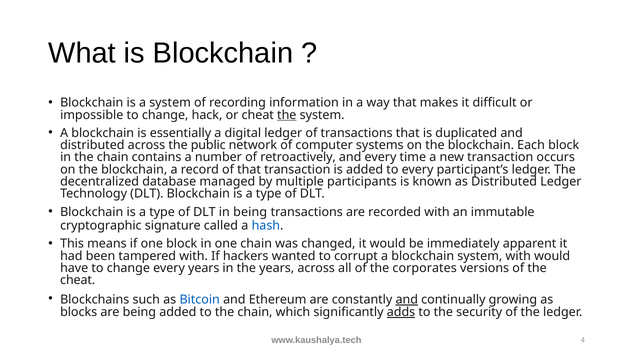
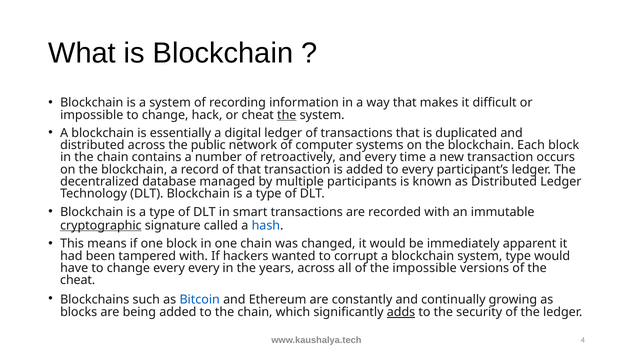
in being: being -> smart (250, 212)
cryptographic underline: none -> present (101, 225)
system with: with -> type (518, 256)
every years: years -> every (204, 268)
the corporates: corporates -> impossible (425, 268)
and underline: present -> none (407, 300)
